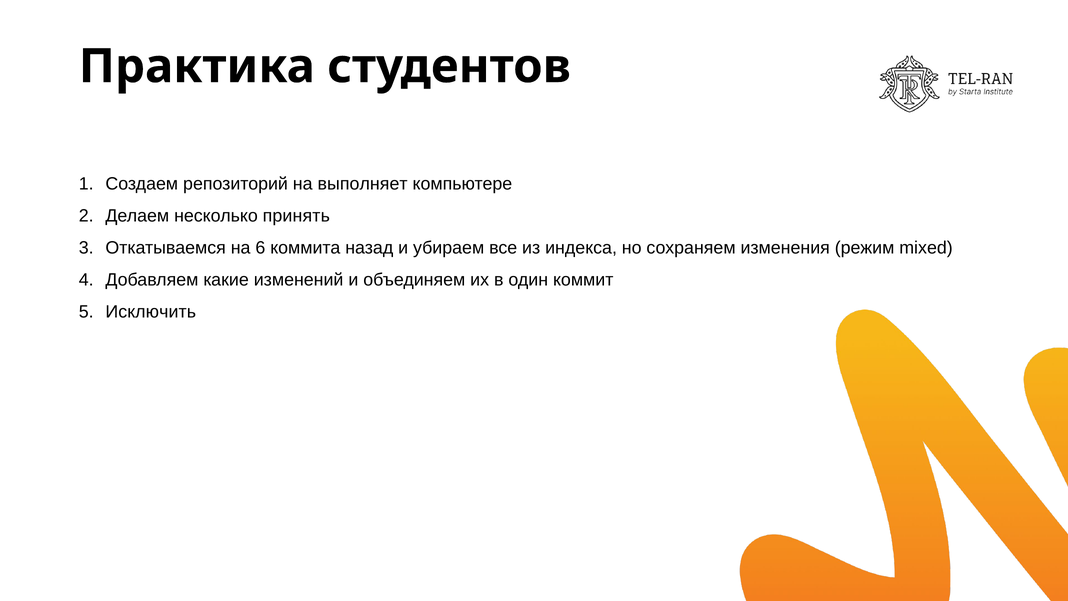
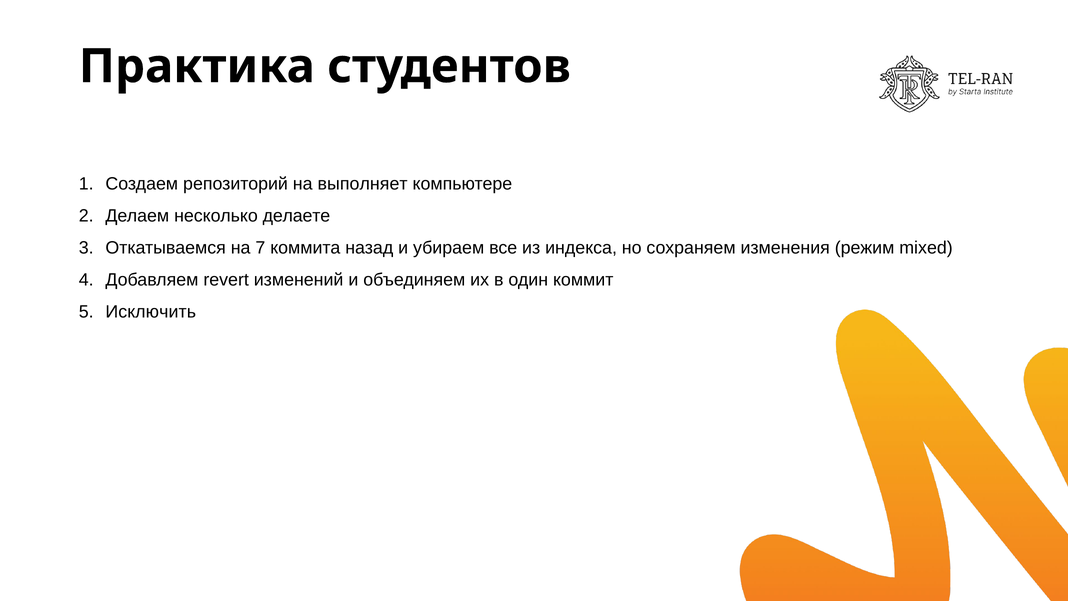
принять: принять -> делаете (296, 216)
6: 6 -> 7 (260, 248)
какие: какие -> revert (226, 280)
